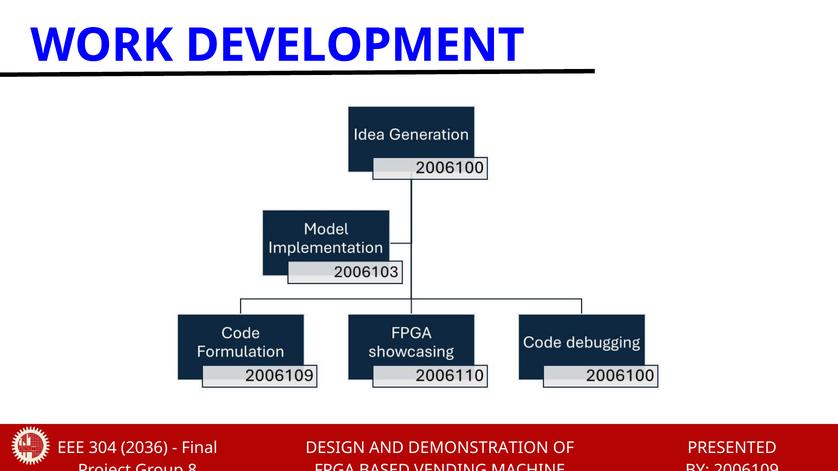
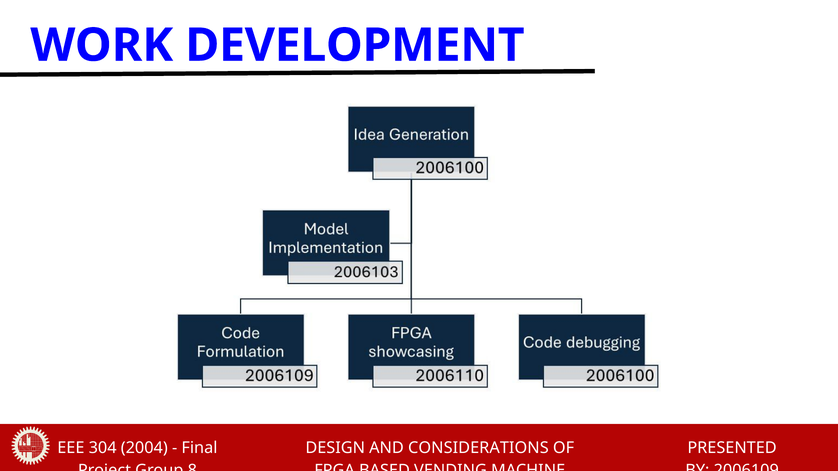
2036: 2036 -> 2004 (144, 448)
DEMONSTRATION: DEMONSTRATION -> CONSIDERATIONS (478, 448)
